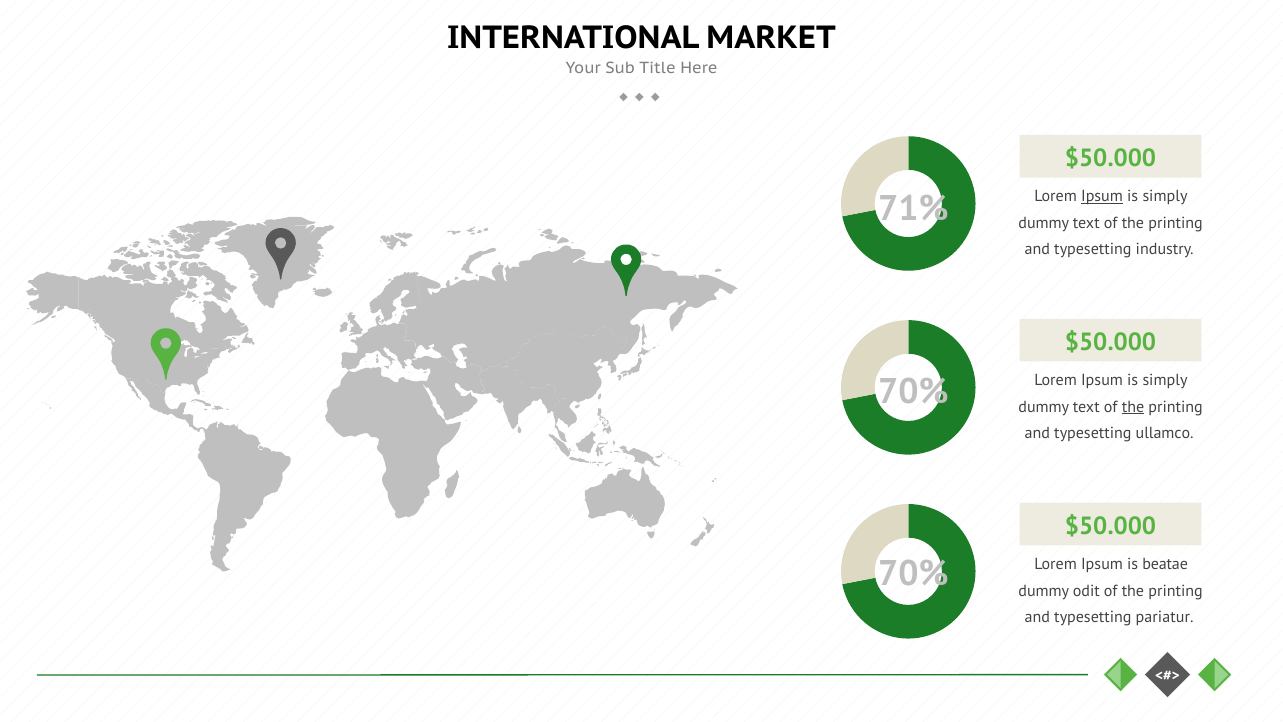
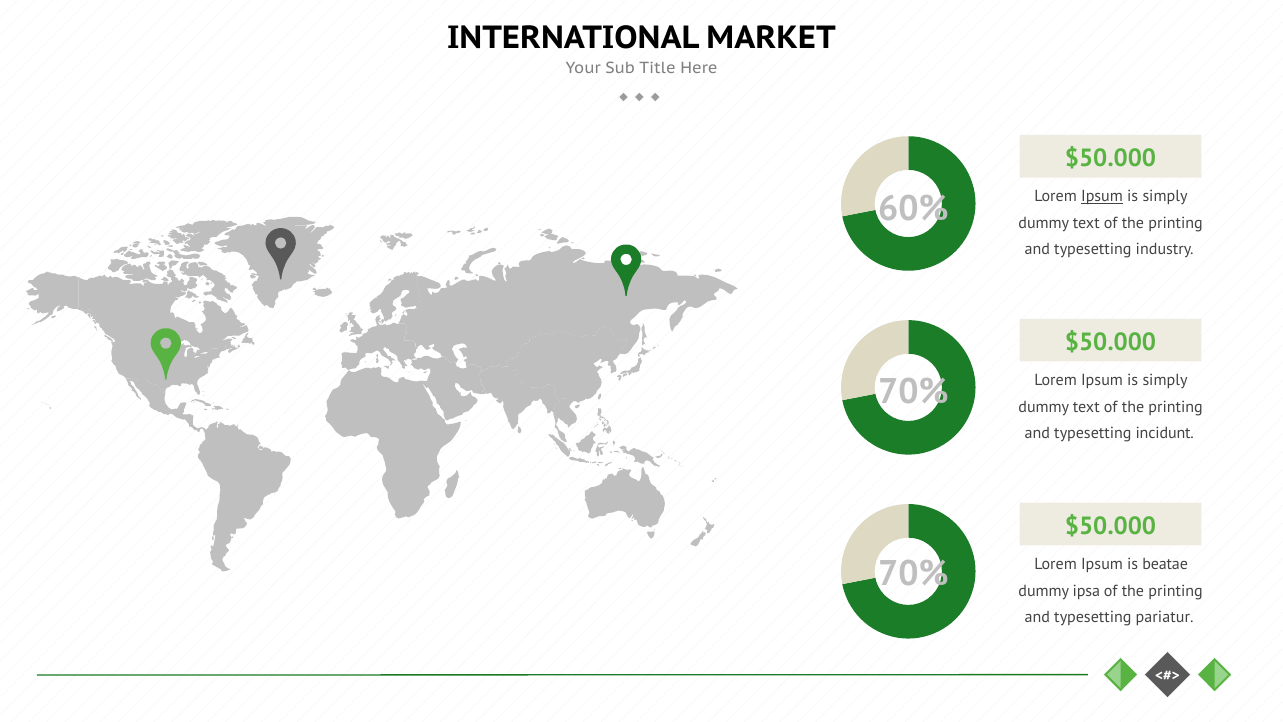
71%: 71% -> 60% (913, 209)
the underline: present -> none (1133, 407)
ullamco: ullamco -> incidunt (1165, 433)
odit: odit -> ipsa (1086, 590)
